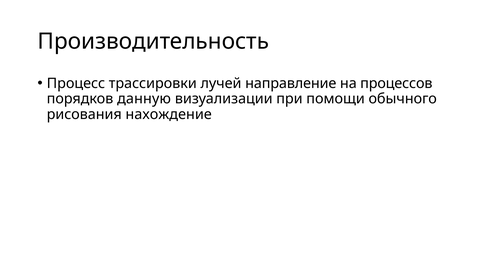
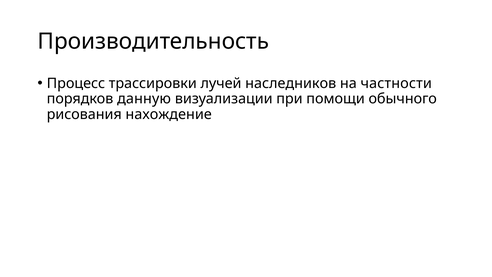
направление: направление -> наследников (291, 83)
процессов: процессов -> частности (396, 83)
